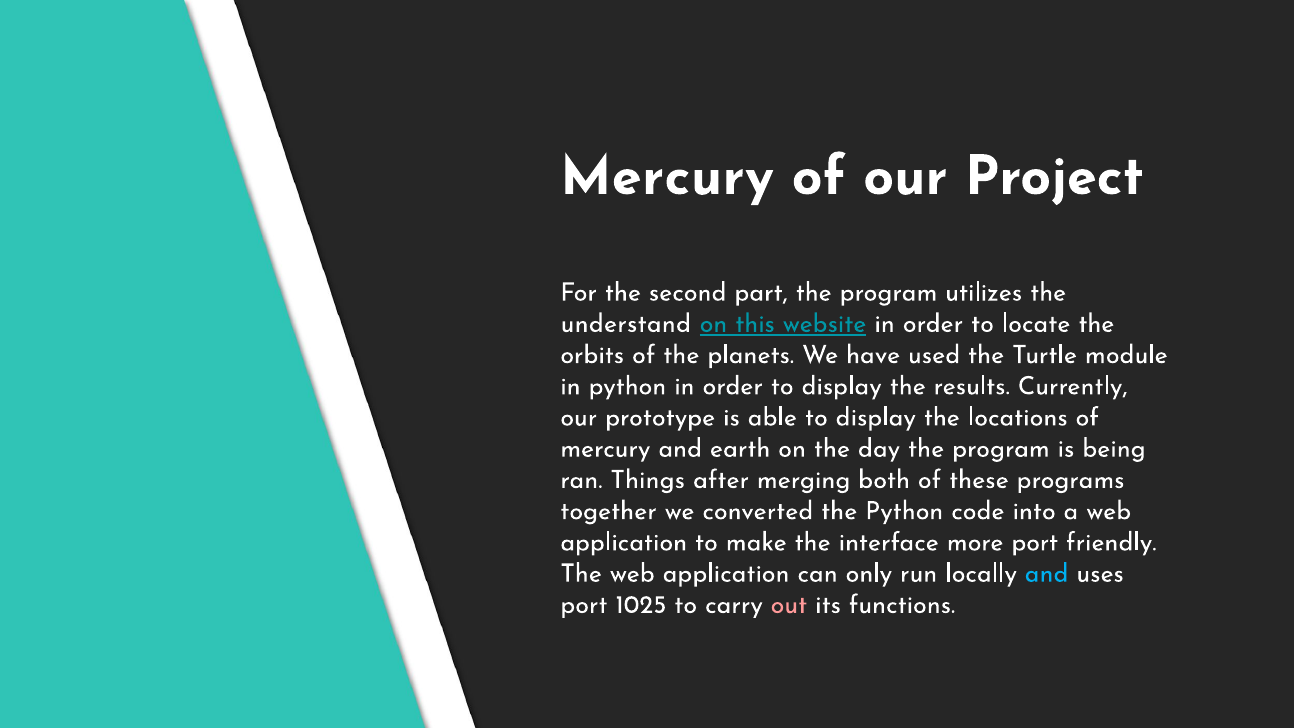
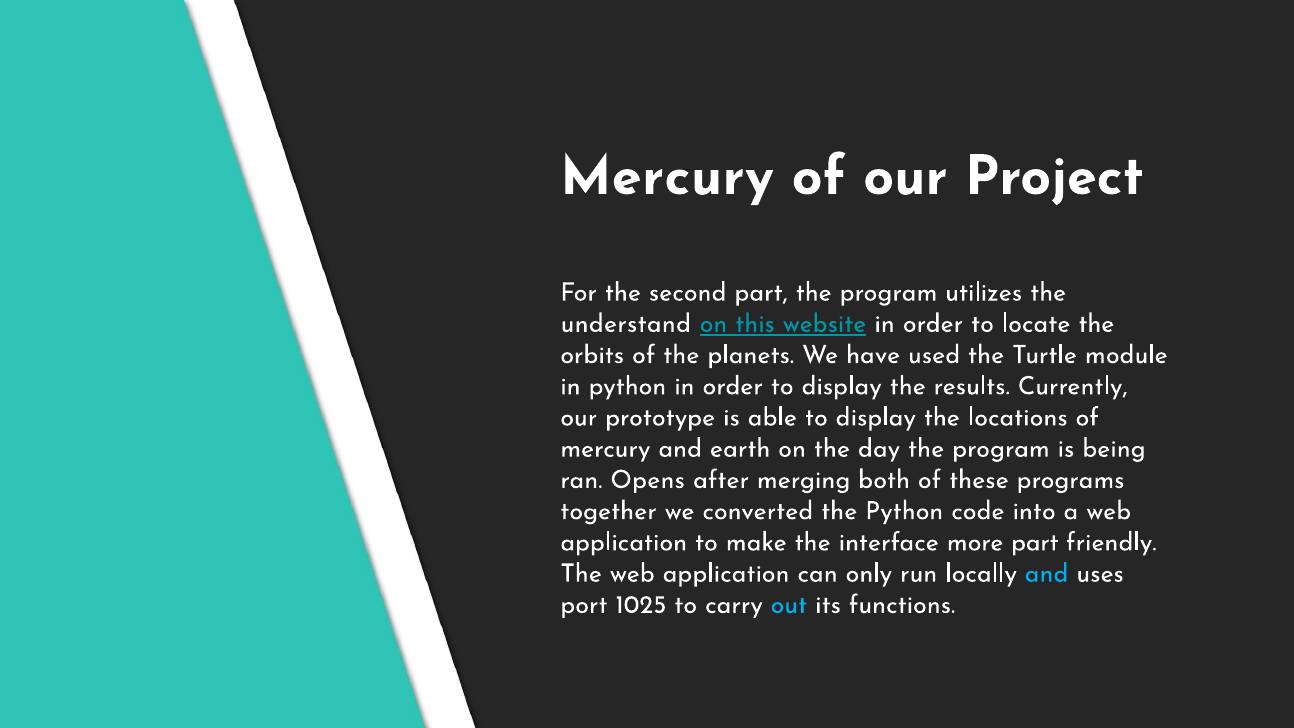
Things: Things -> Opens (648, 480)
more port: port -> part (1035, 542)
out colour: pink -> light blue (789, 605)
